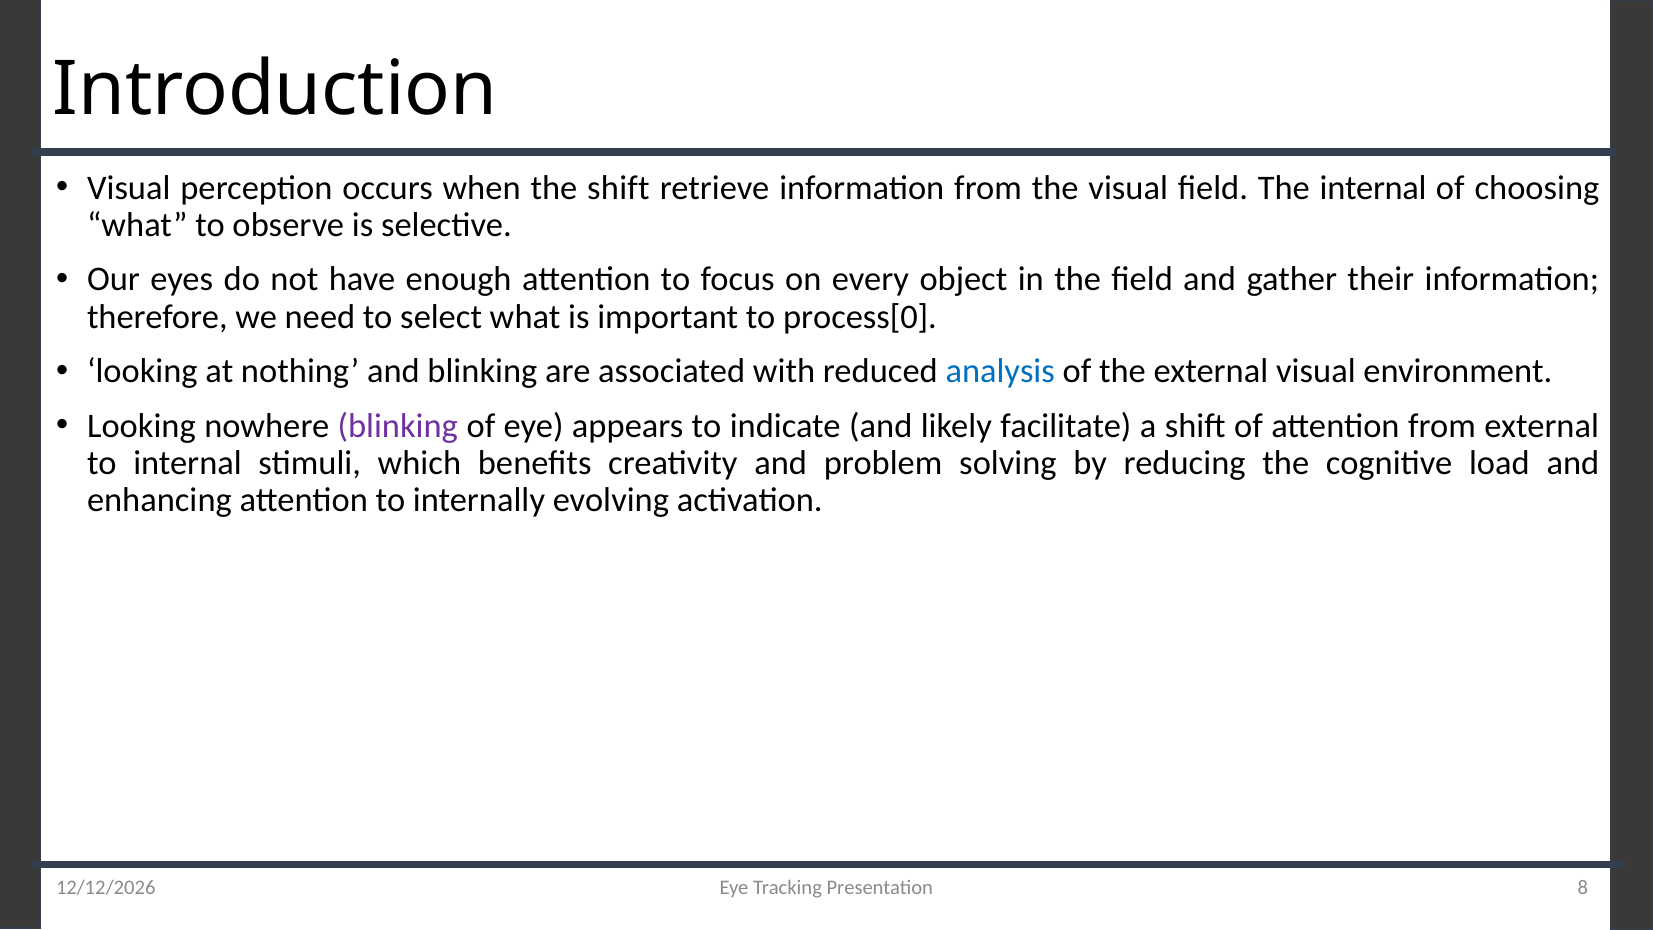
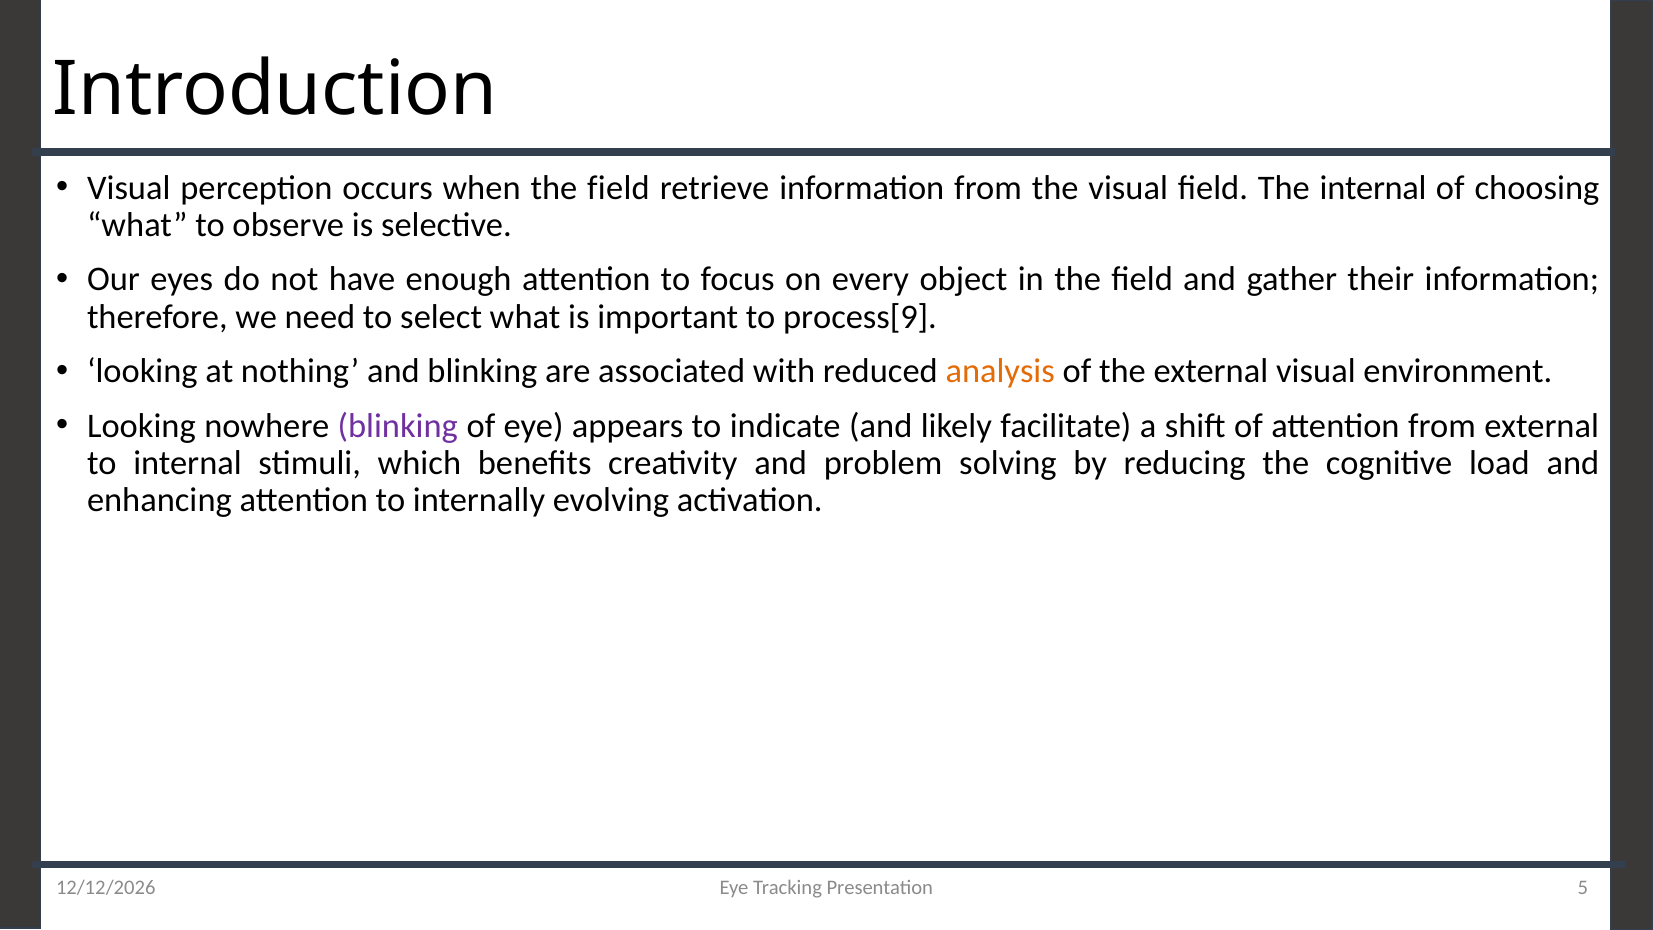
when the shift: shift -> field (618, 188)
process[0: process[0 -> process[9 (860, 317)
analysis colour: blue -> orange (1000, 371)
8: 8 -> 5 (1583, 888)
